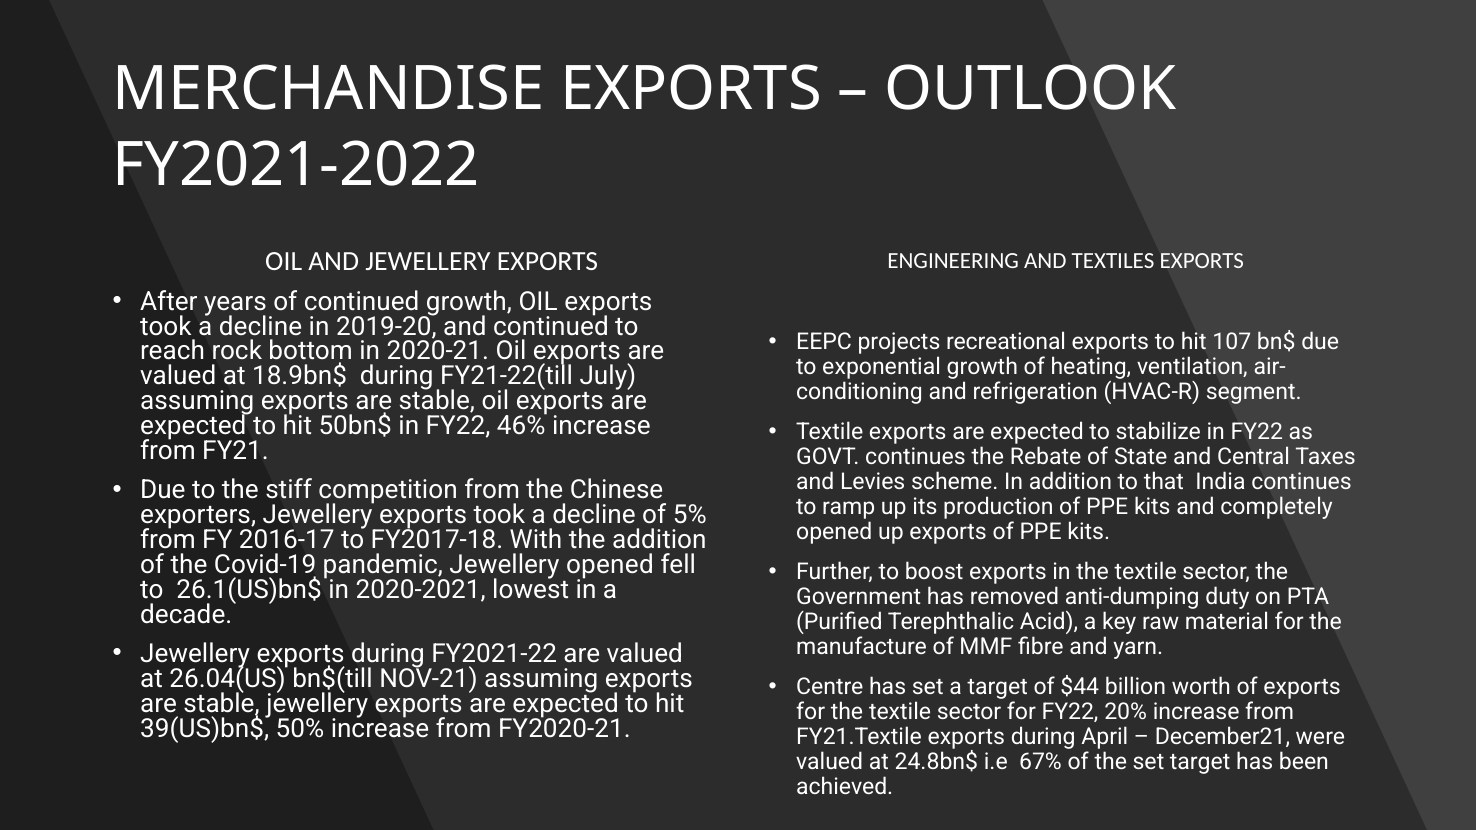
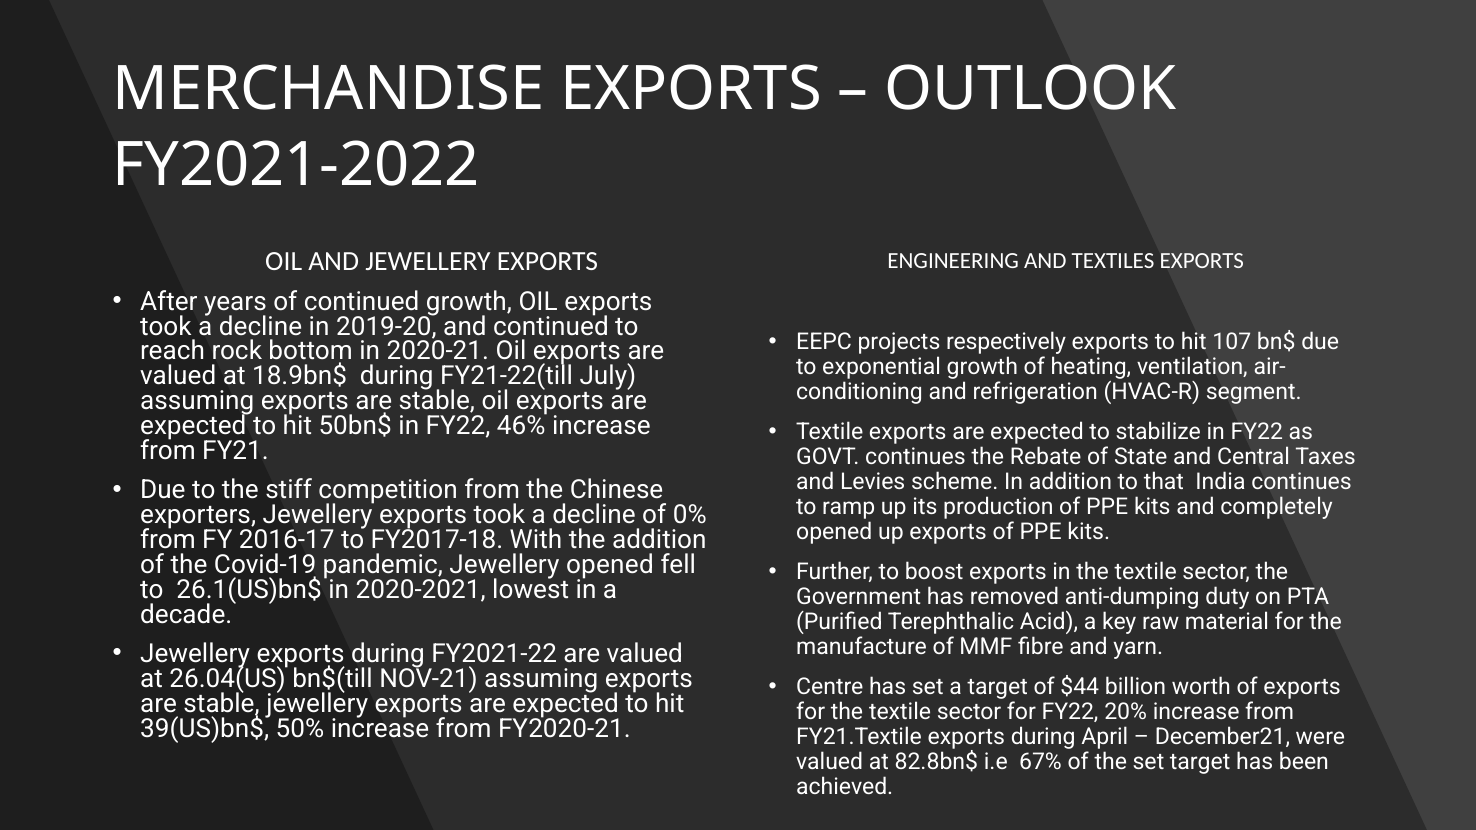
recreational: recreational -> respectively (1006, 342)
5%: 5% -> 0% (690, 515)
24.8bn$: 24.8bn$ -> 82.8bn$ (936, 762)
